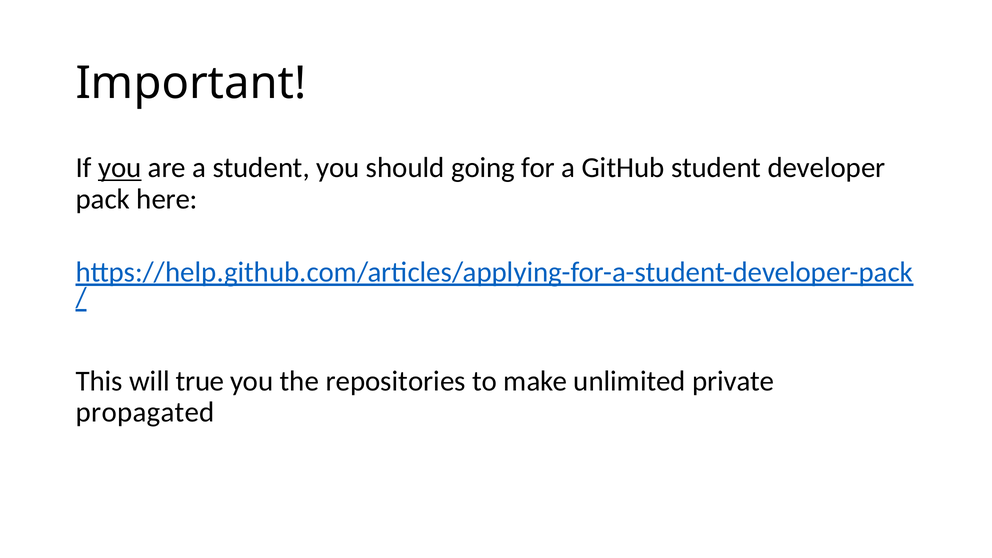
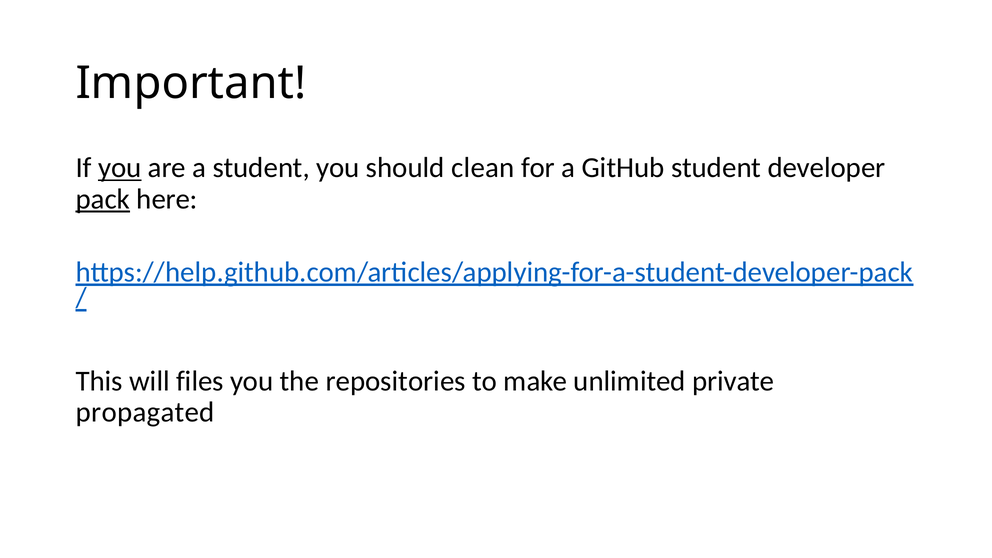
going: going -> clean (483, 168)
pack underline: none -> present (103, 199)
true: true -> files (200, 381)
